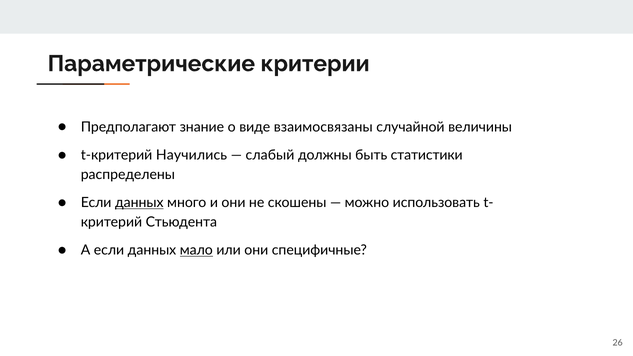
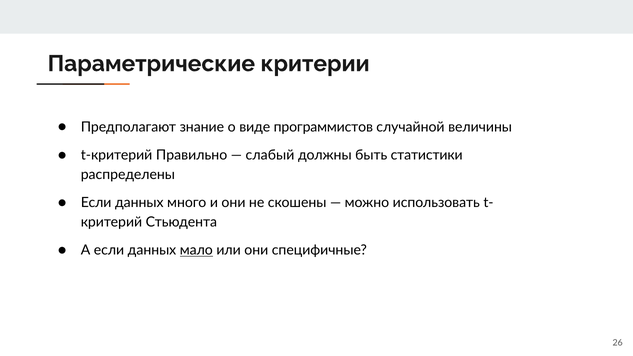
взаимосвязаны: взаимосвязаны -> программистов (323, 127)
Научились: Научились -> Правильно (192, 155)
данных underline: present -> none (139, 203)
